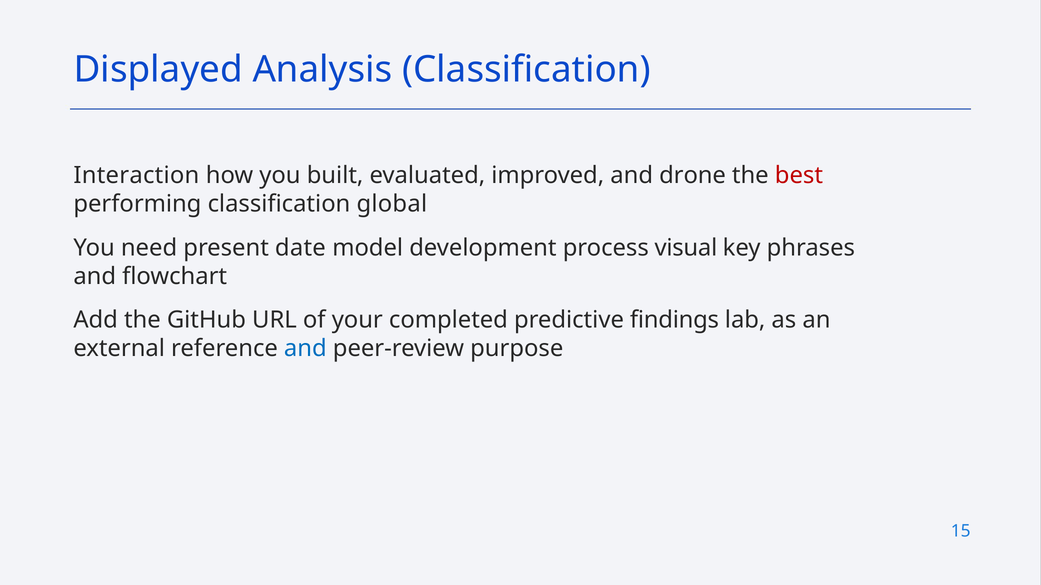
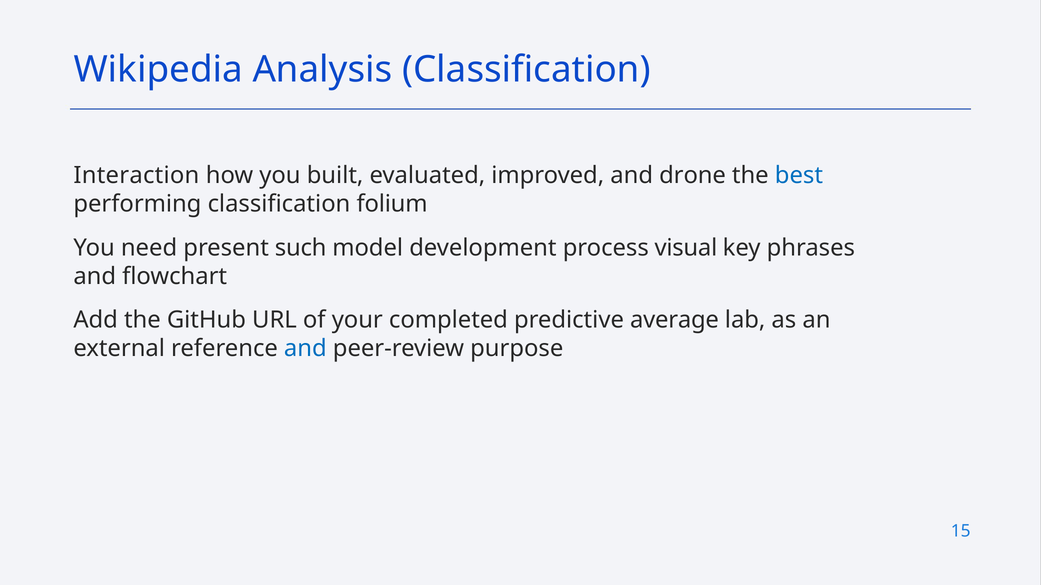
Displayed: Displayed -> Wikipedia (158, 70)
best colour: red -> blue (799, 176)
global: global -> folium (392, 204)
date: date -> such (301, 248)
findings: findings -> average (674, 320)
